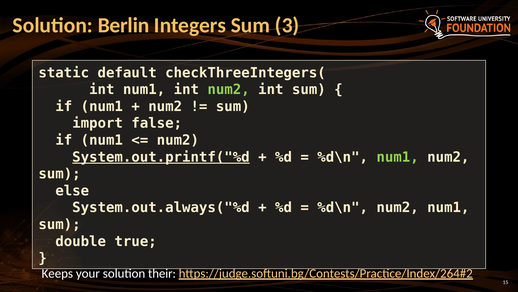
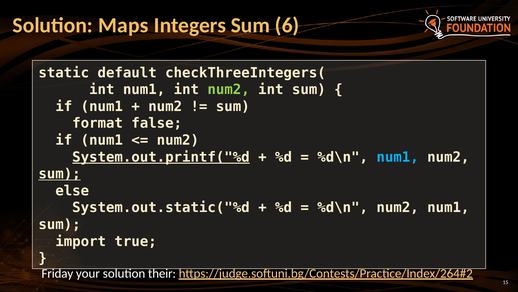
Berlin: Berlin -> Maps (123, 25)
3: 3 -> 6 (287, 25)
import: import -> format (98, 123)
num1 colour: light green -> light blue (398, 157)
sum underline: none -> present (60, 174)
System.out.always("%d: System.out.always("%d -> System.out.static("%d (161, 207)
double: double -> import (81, 241)
Keeps: Keeps -> Friday (57, 273)
